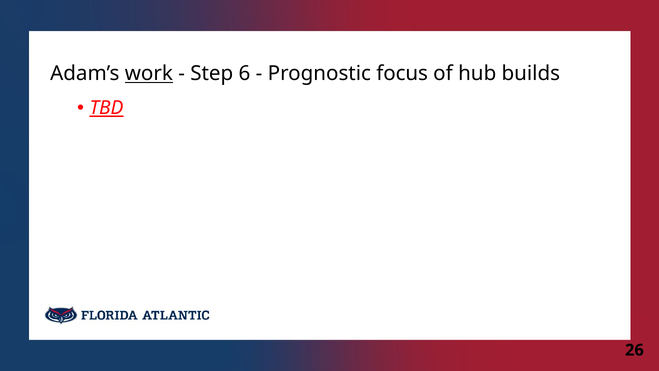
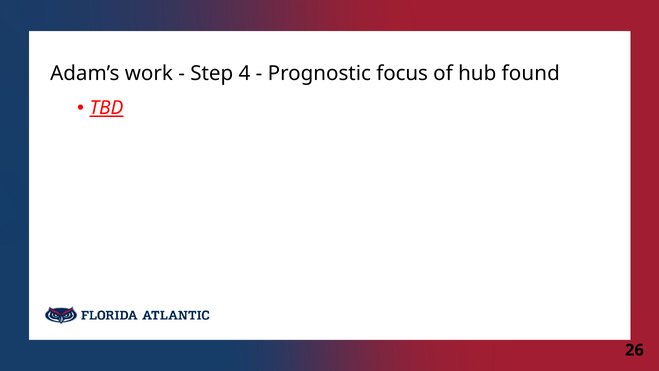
work underline: present -> none (149, 73)
6: 6 -> 4 (244, 73)
builds: builds -> found (531, 73)
